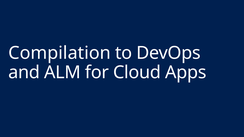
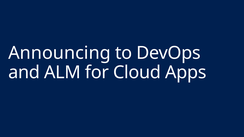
Compilation: Compilation -> Announcing (60, 53)
